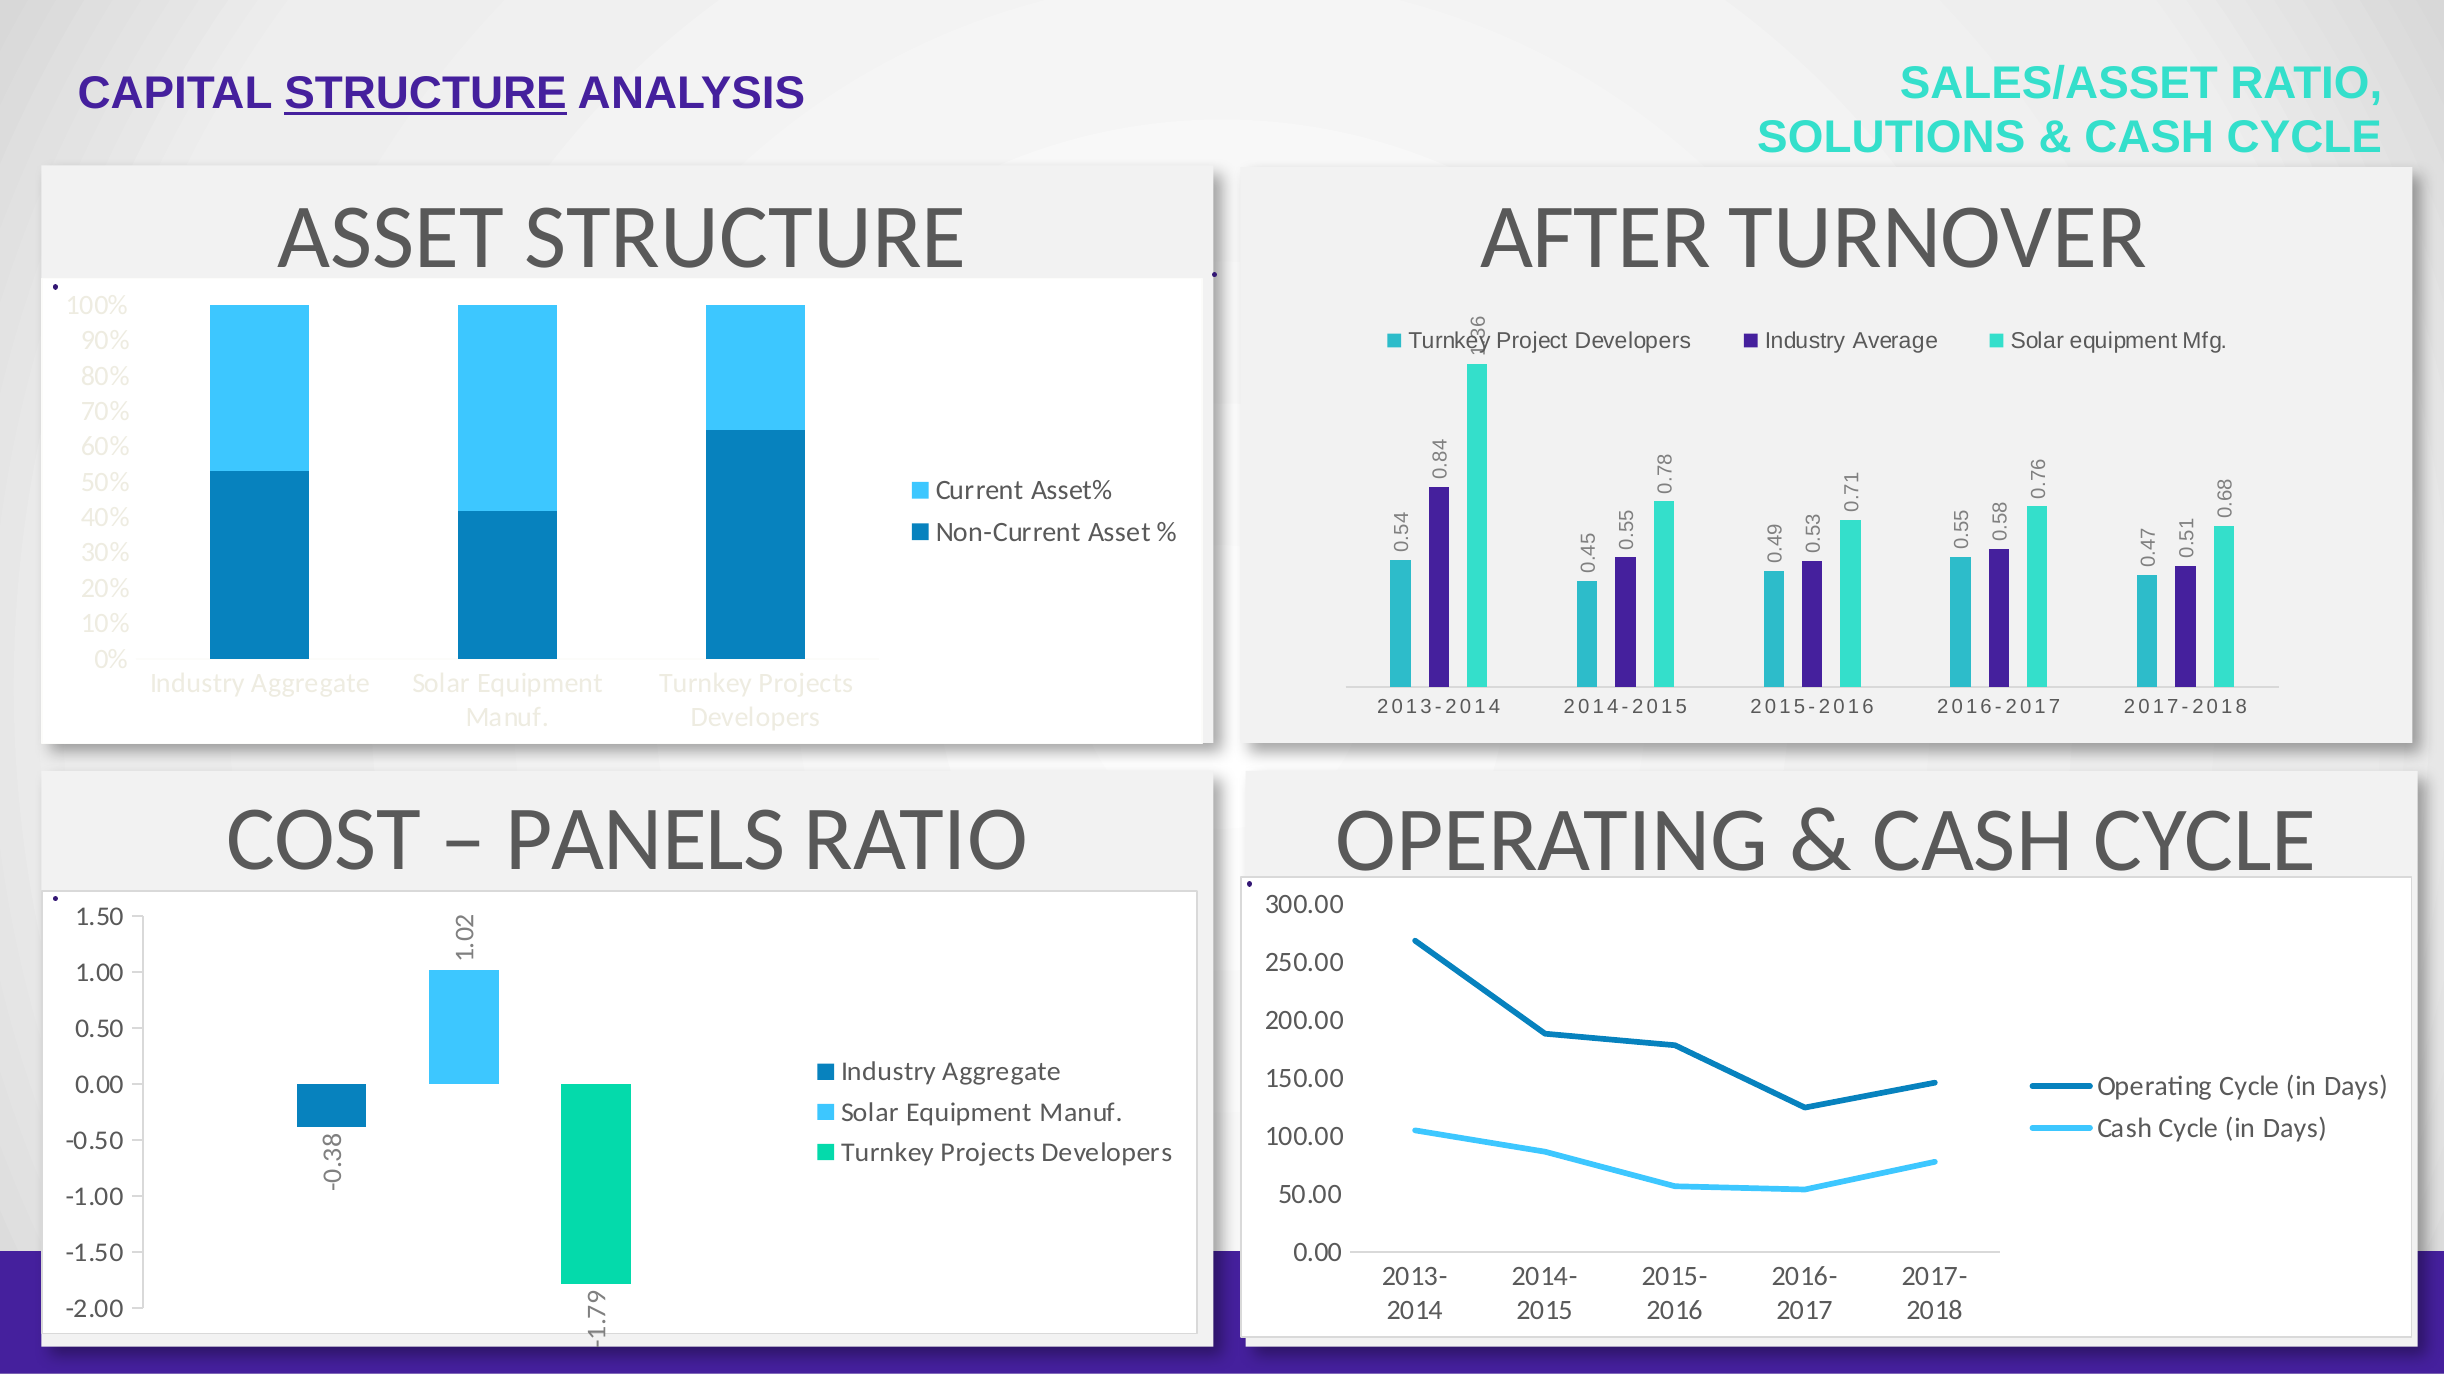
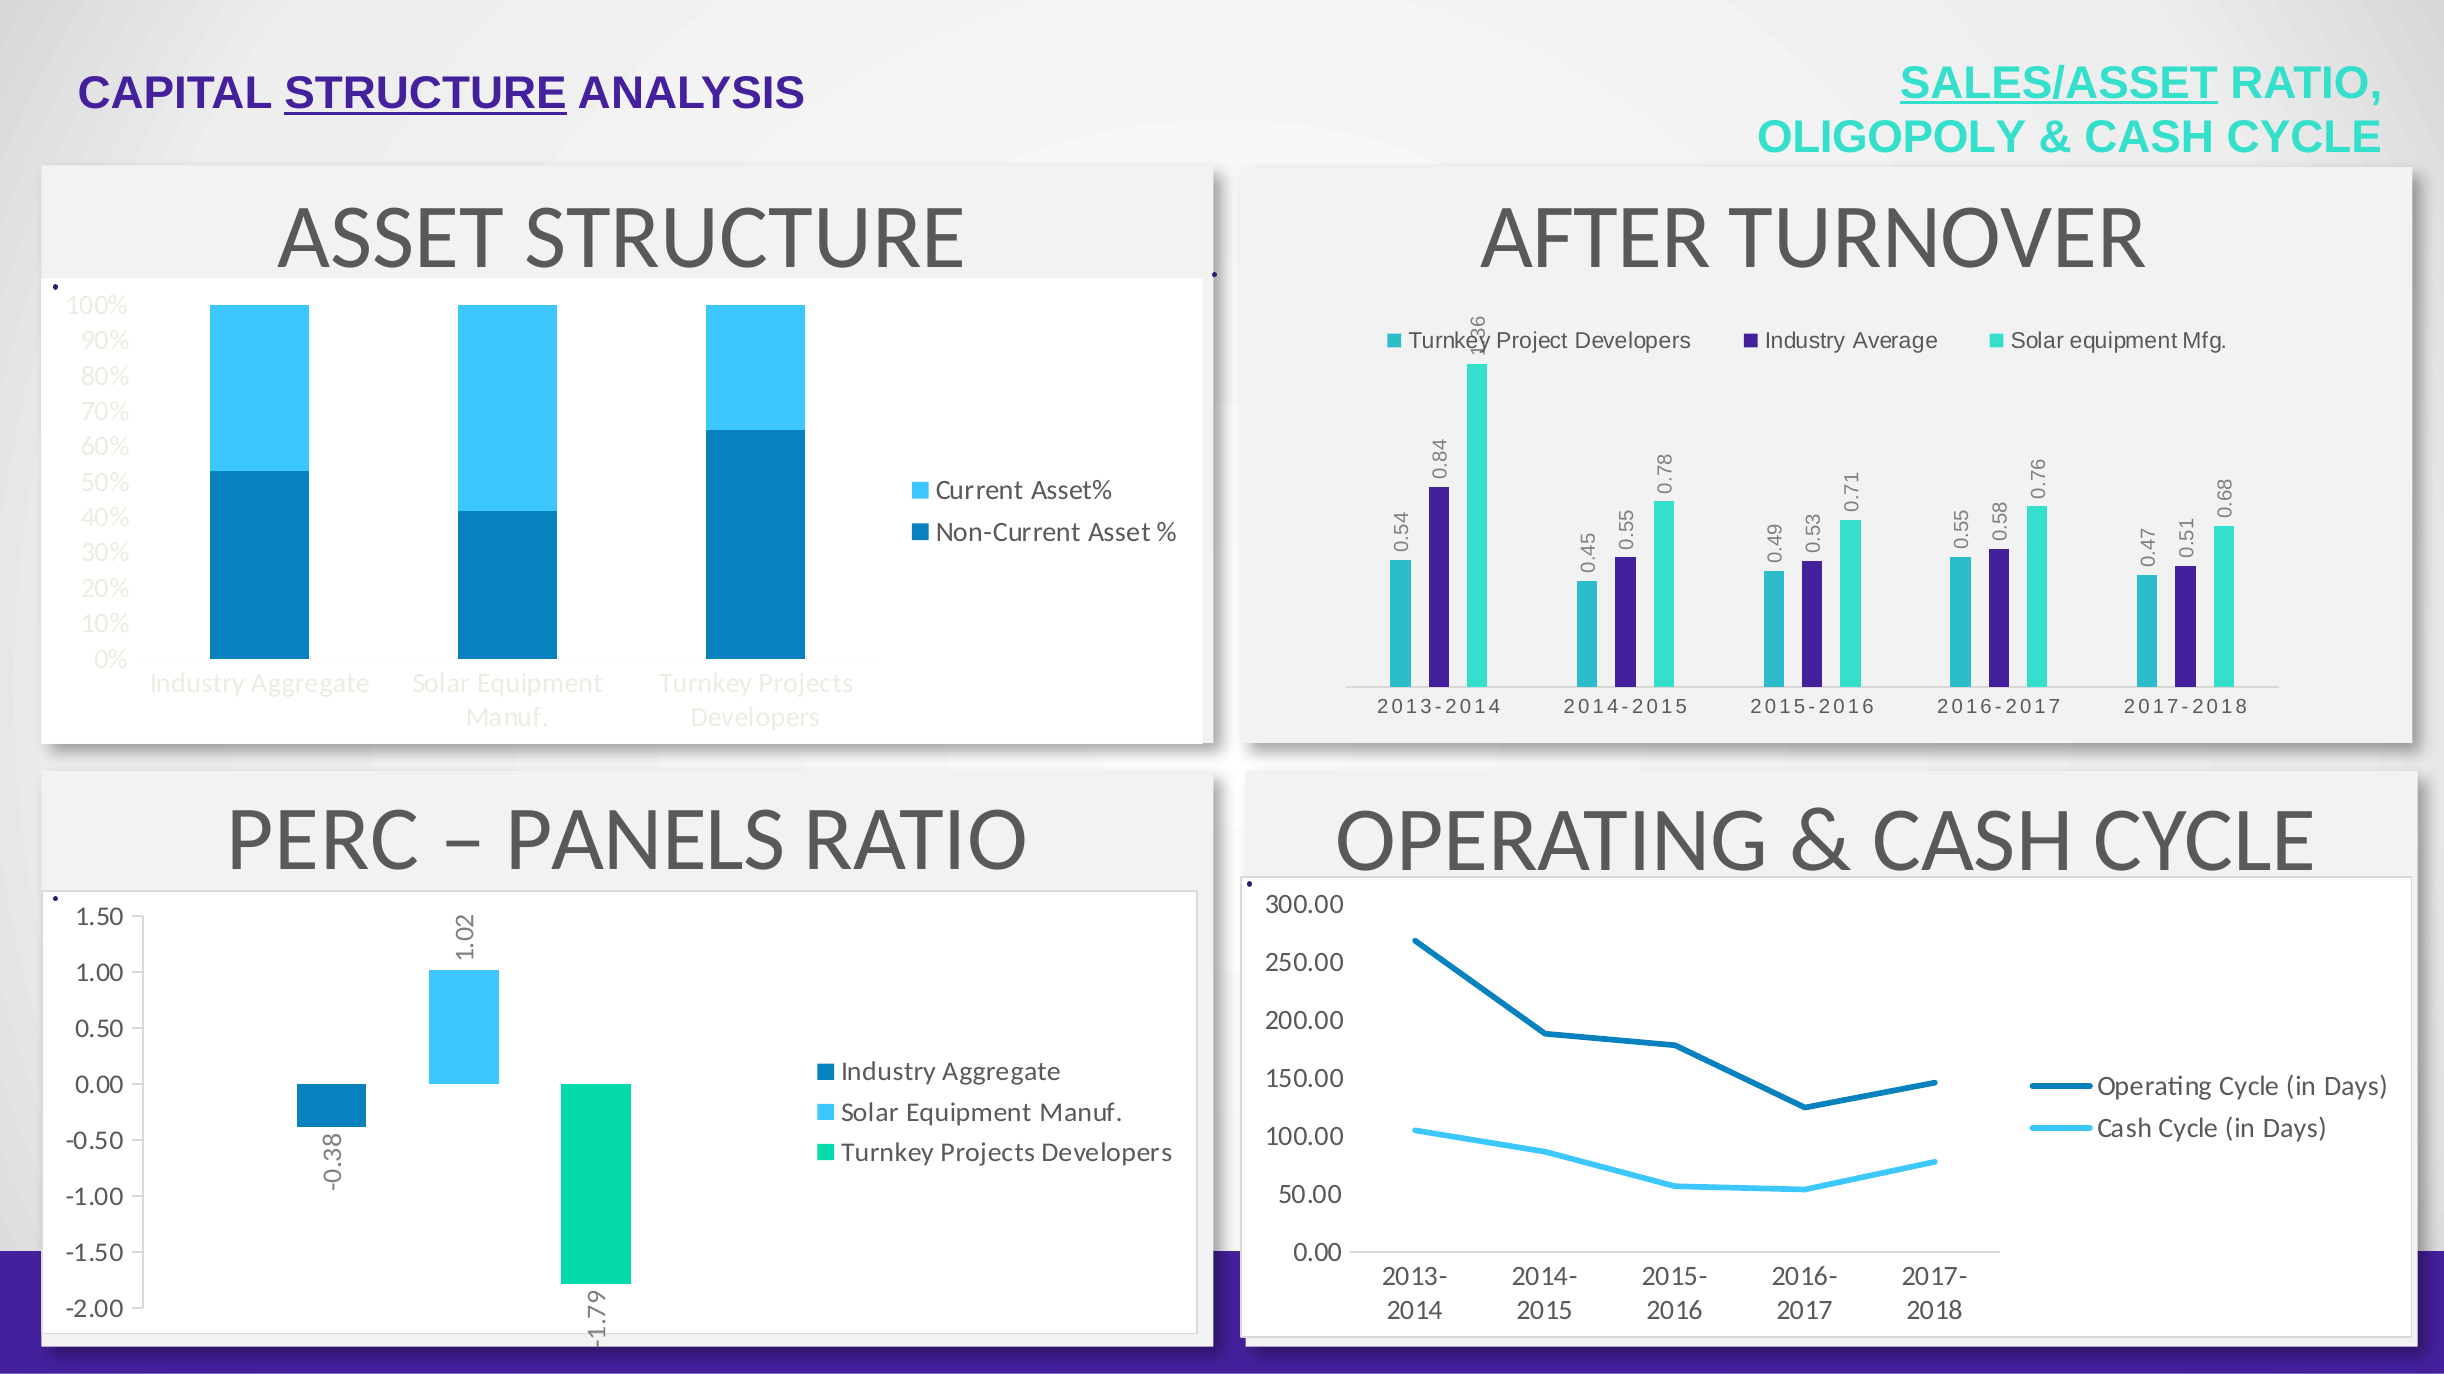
SALES/ASSET underline: none -> present (2059, 83)
SOLUTIONS: SOLUTIONS -> OLIGOPOLY (1892, 138)
COST: COST -> PERC (323, 840)
